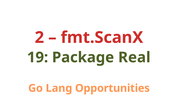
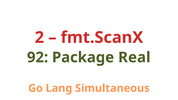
19: 19 -> 92 (38, 57)
Opportunities: Opportunities -> Simultaneous (112, 88)
